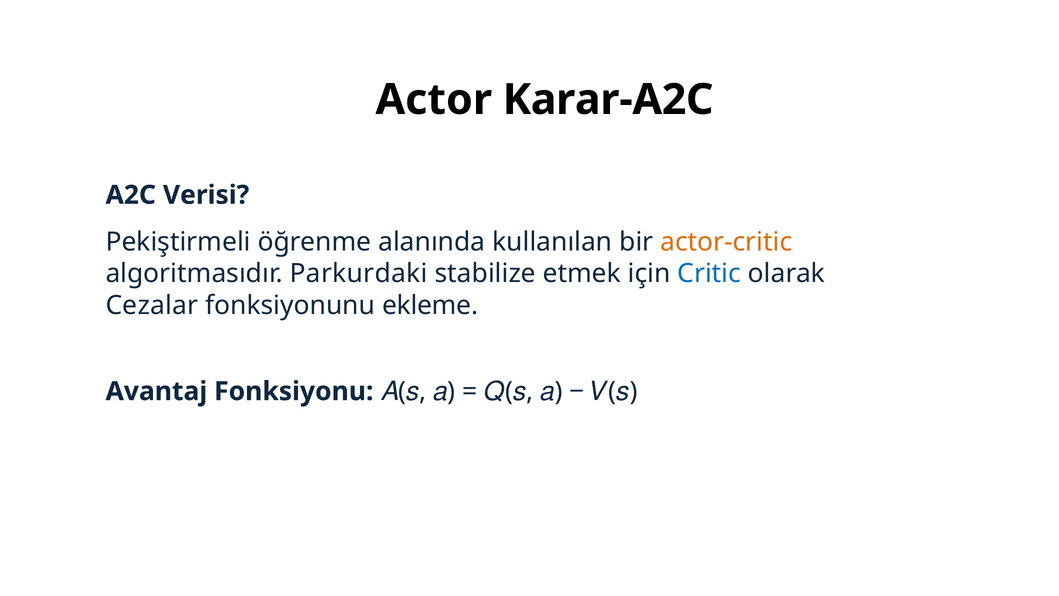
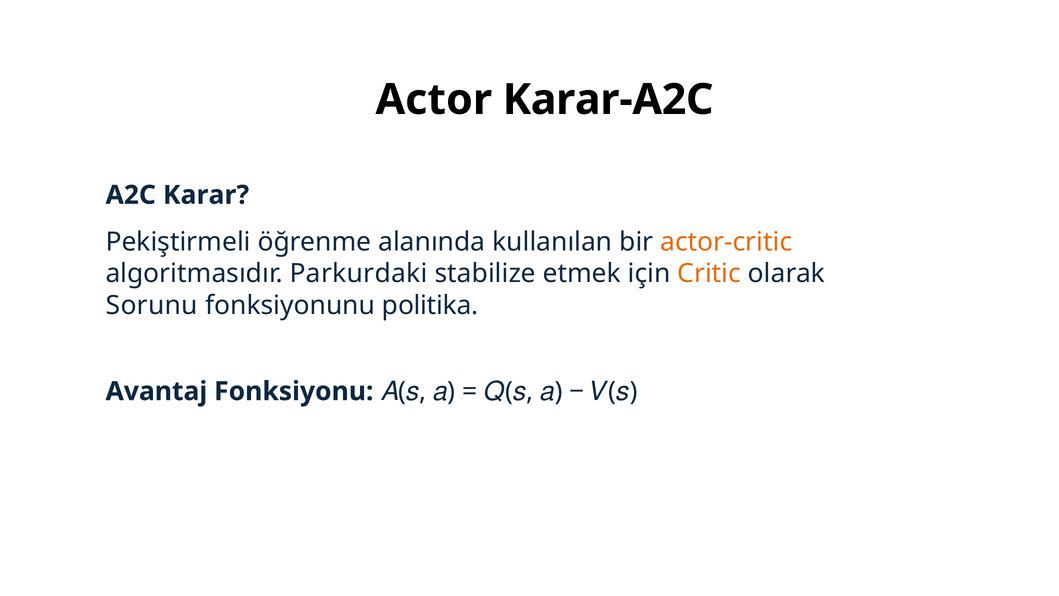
Verisi: Verisi -> Karar (206, 195)
Critic colour: blue -> orange (709, 273)
Cezalar: Cezalar -> Sorunu (152, 305)
ekleme: ekleme -> politika (430, 305)
